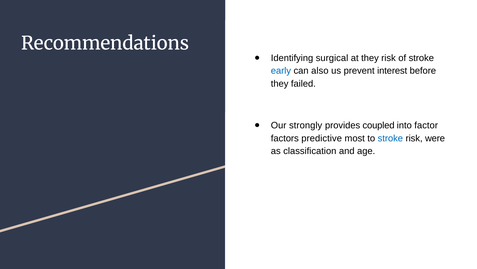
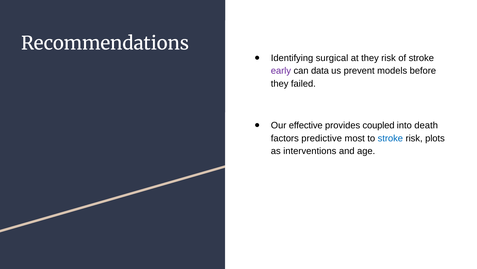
early colour: blue -> purple (281, 71)
also: also -> data (320, 71)
interest: interest -> models (392, 71)
strongly: strongly -> effective (306, 125)
factor: factor -> death (426, 125)
were: were -> plots (435, 138)
classification: classification -> interventions (310, 151)
